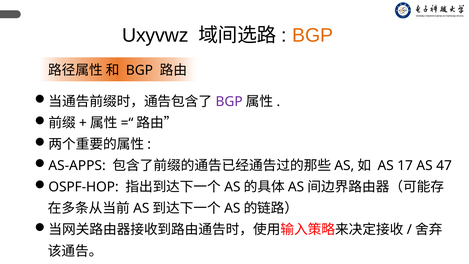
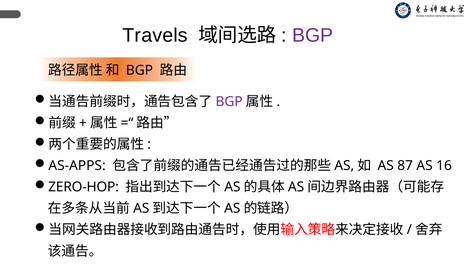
Uxyvwz: Uxyvwz -> Travels (155, 35)
BGP colour: orange -> purple (313, 35)
17: 17 -> 87 (405, 166)
47: 47 -> 16 (444, 166)
OSPF-HOP: OSPF-HOP -> ZERO-HOP (84, 187)
